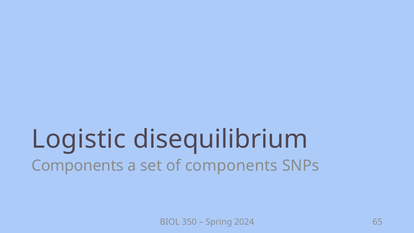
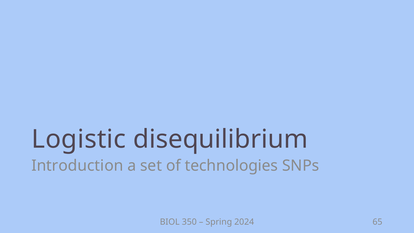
Components: Components -> Introduction (77, 166)
of components: components -> technologies (231, 166)
